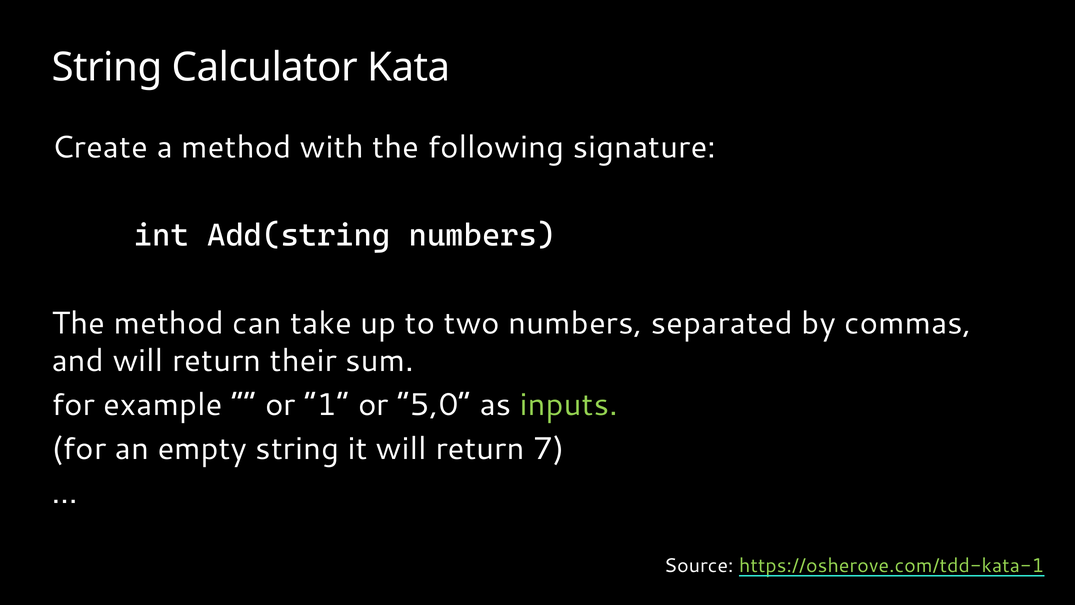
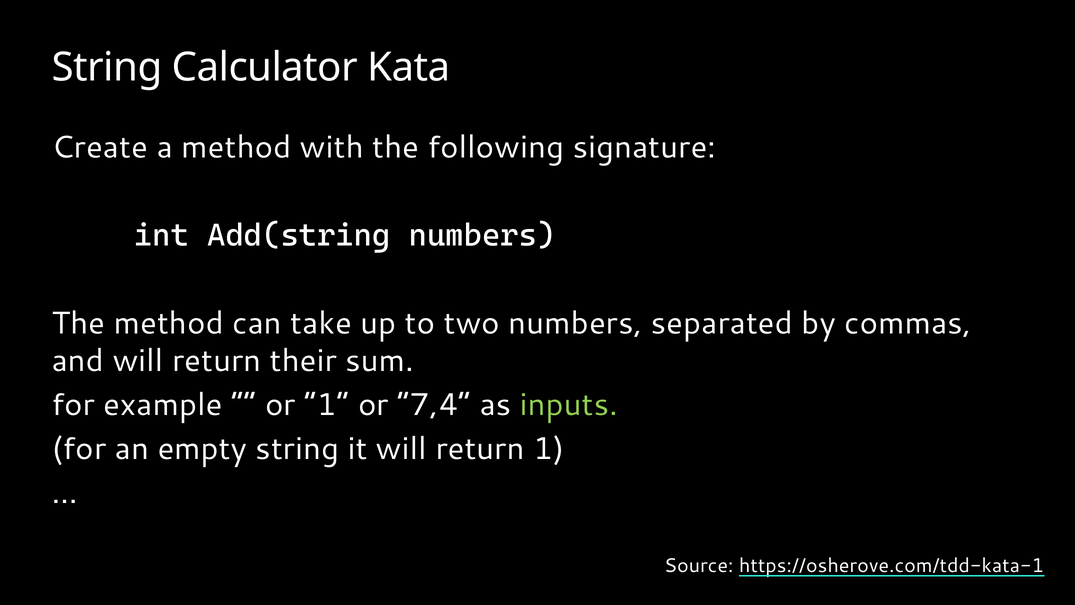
5,0: 5,0 -> 7,4 (434, 405)
return 7: 7 -> 1 (549, 449)
https://osherove.com/tdd-kata-1 colour: light green -> white (892, 566)
